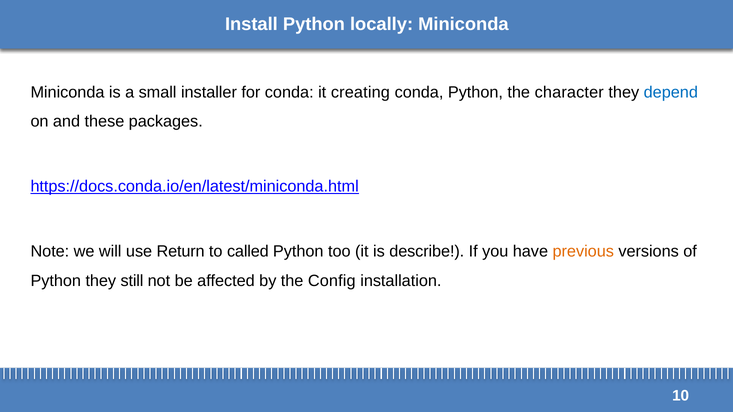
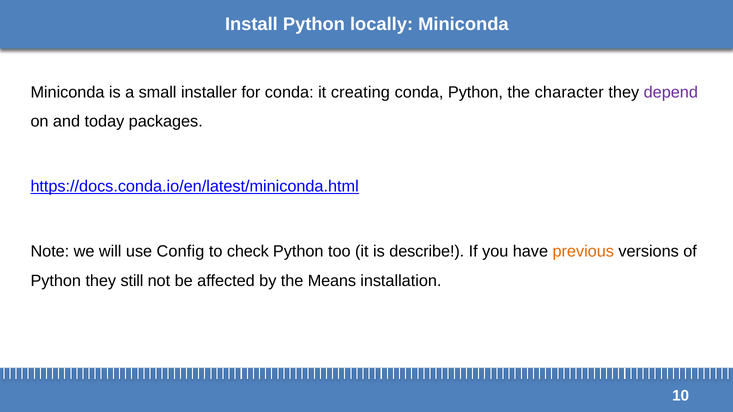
depend colour: blue -> purple (671, 92)
these: these -> today (104, 122)
Return: Return -> Config (180, 252)
called: called -> check (248, 252)
Config: Config -> Means (332, 281)
